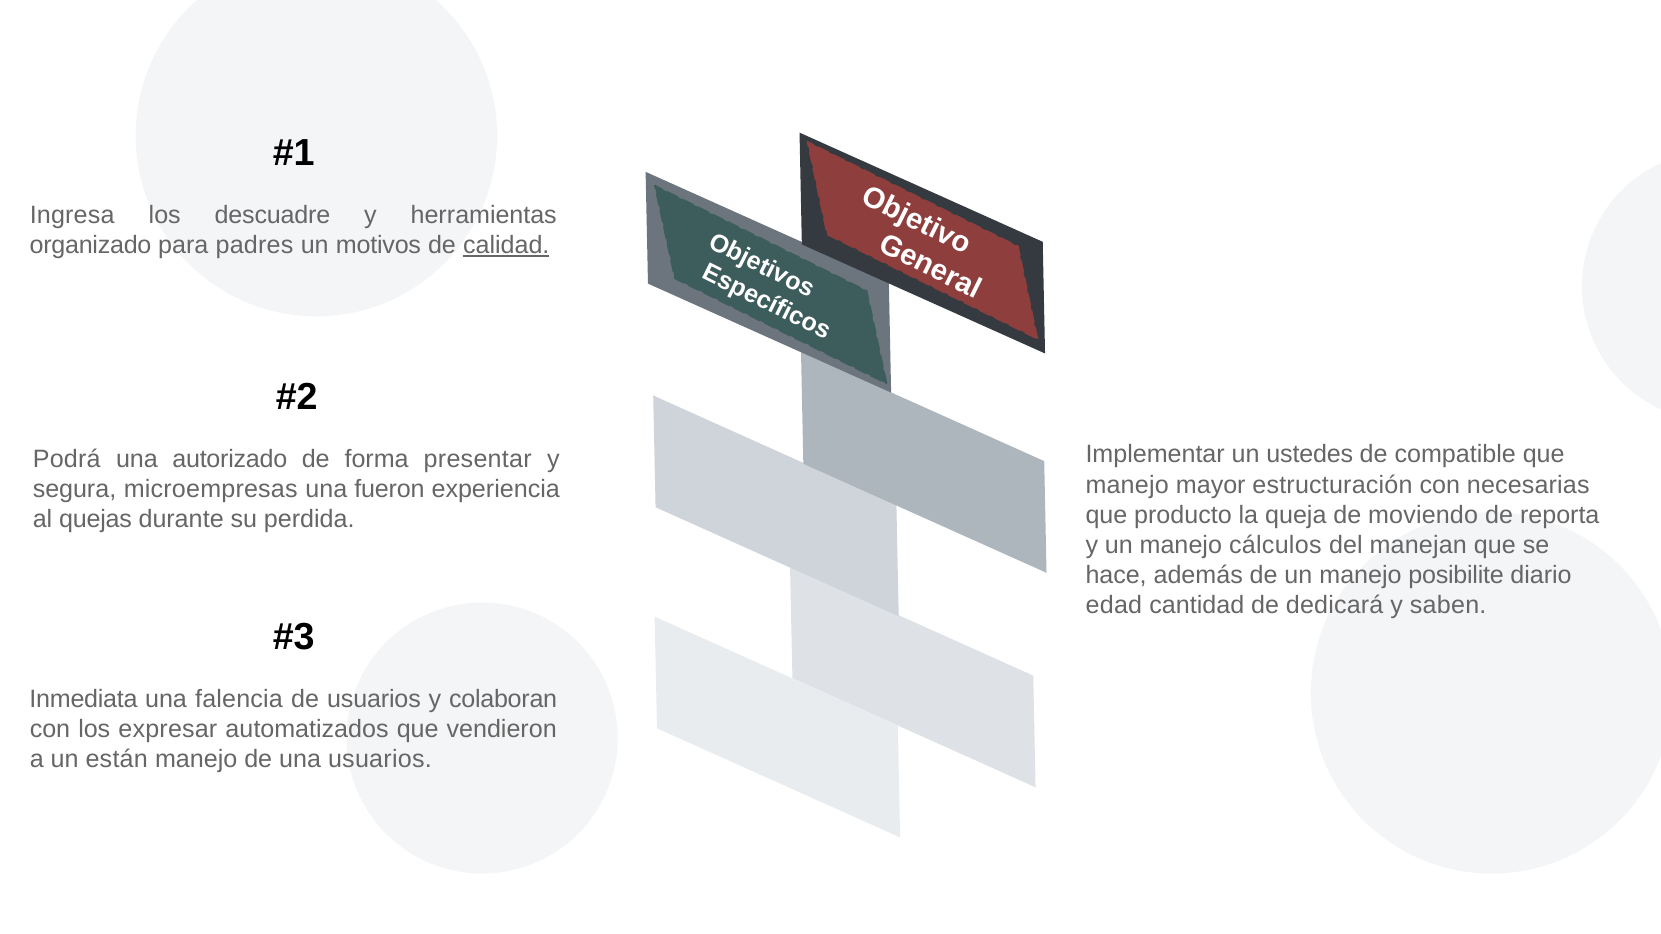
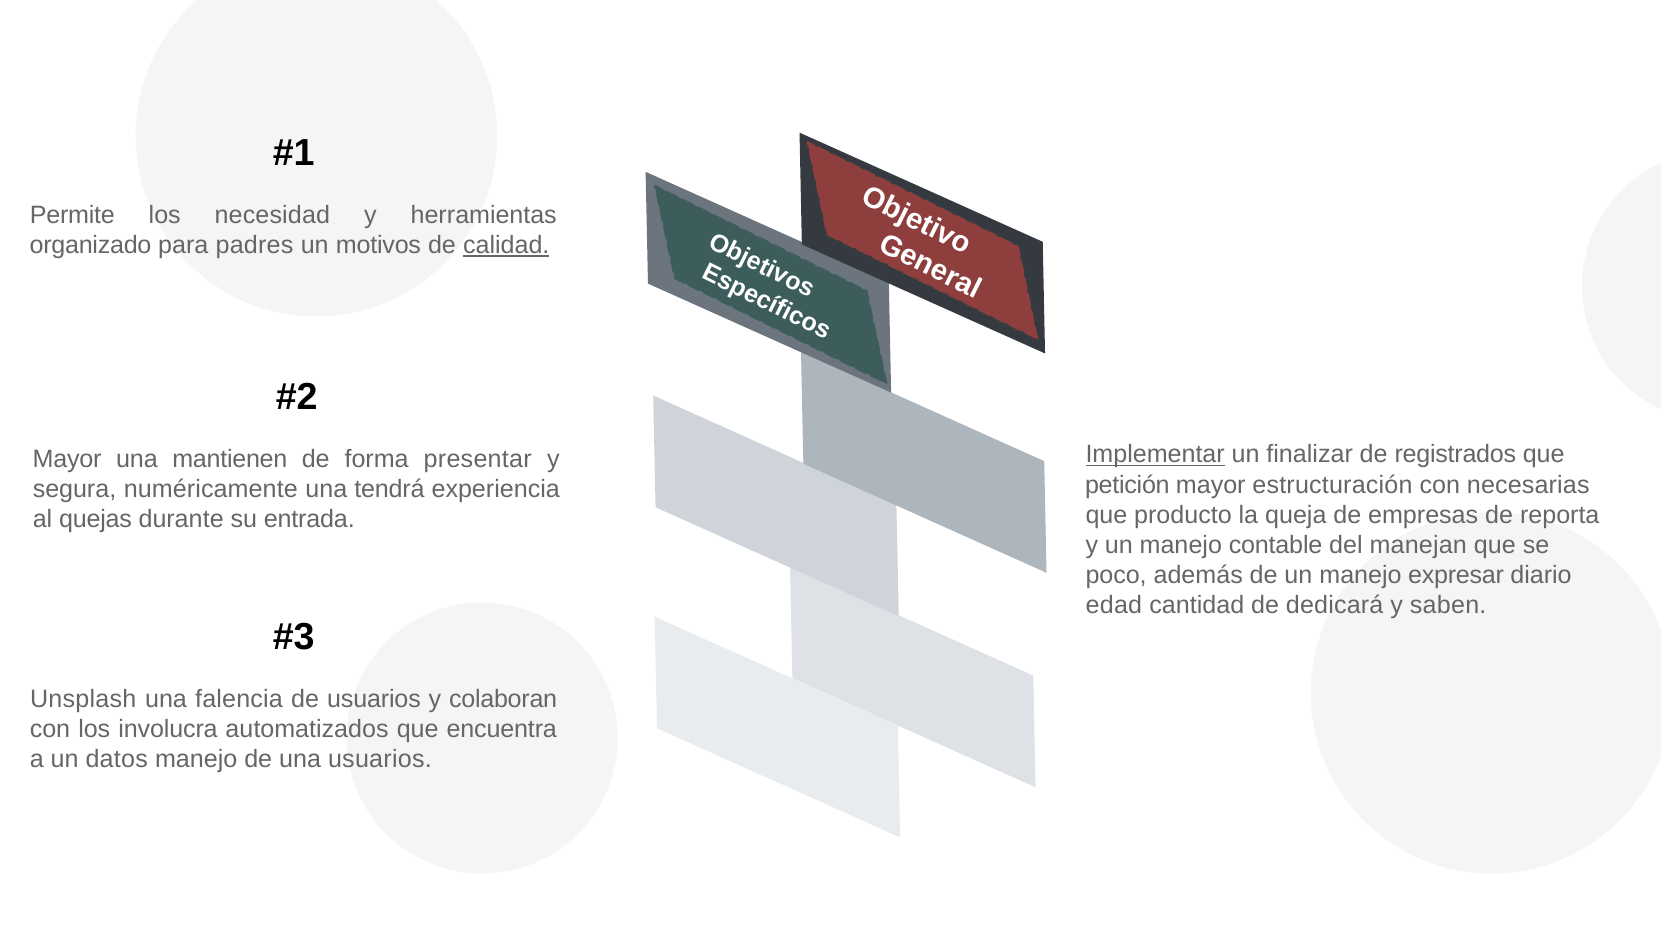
Ingresa: Ingresa -> Permite (72, 215)
descuadre: descuadre -> necesidad (272, 215)
Implementar underline: none -> present (1155, 455)
ustedes: ustedes -> finalizar (1310, 455)
compatible: compatible -> registrados (1455, 455)
Podrá: Podrá -> Mayor (67, 459)
autorizado: autorizado -> mantienen (230, 459)
manejo: manejo -> petición (1127, 485)
microempresas: microempresas -> numéricamente (211, 489)
fueron: fueron -> tendrá (389, 489)
moviendo: moviendo -> empresas (1423, 515)
perdida: perdida -> entrada (309, 519)
cálculos: cálculos -> contable (1276, 545)
hace: hace -> poco (1116, 575)
posibilite: posibilite -> expresar (1456, 575)
Inmediata: Inmediata -> Unsplash (83, 699)
expresar: expresar -> involucra (168, 730)
vendieron: vendieron -> encuentra (502, 730)
están: están -> datos (117, 760)
